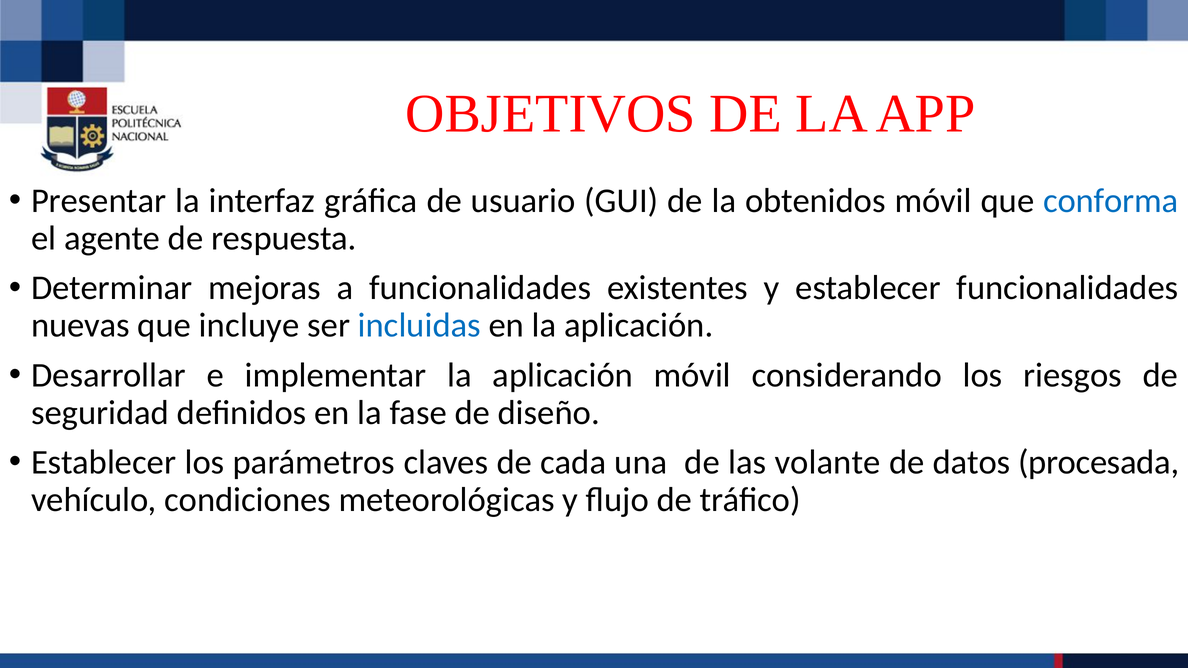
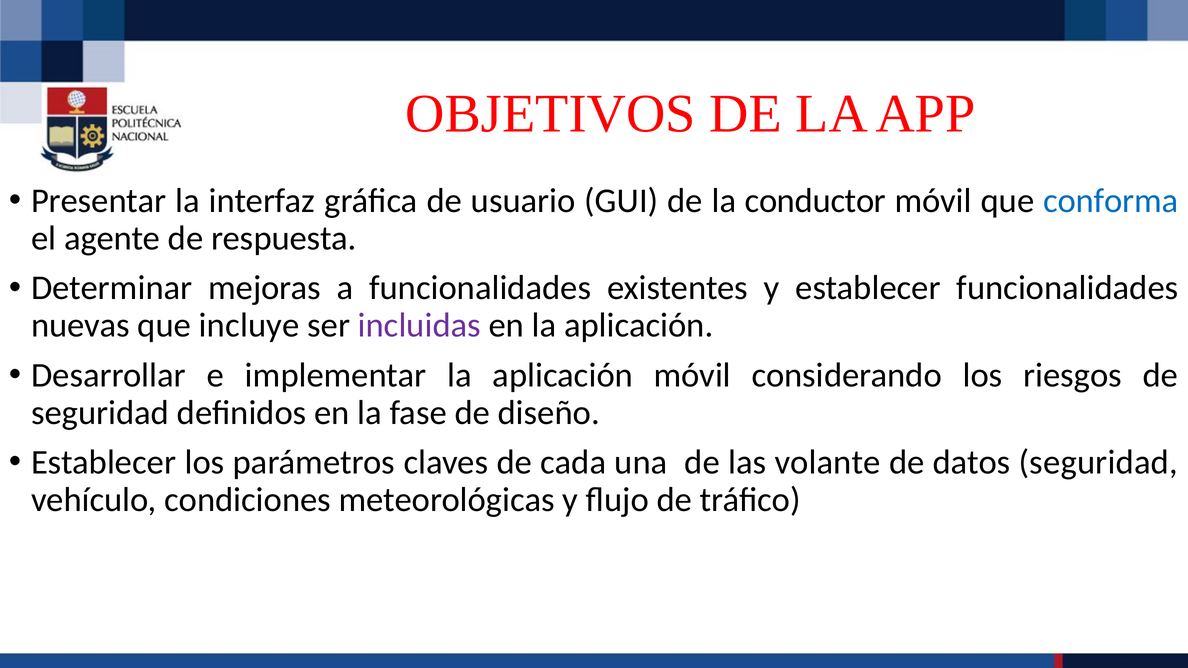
obtenidos: obtenidos -> conductor (815, 201)
incluidas colour: blue -> purple (419, 326)
datos procesada: procesada -> seguridad (1098, 463)
